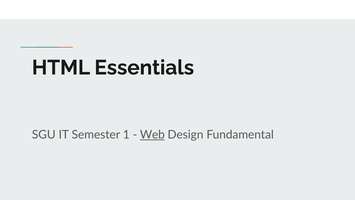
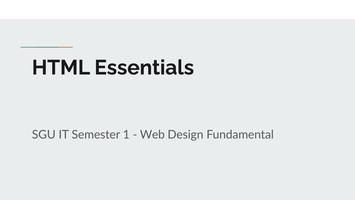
Web underline: present -> none (152, 134)
